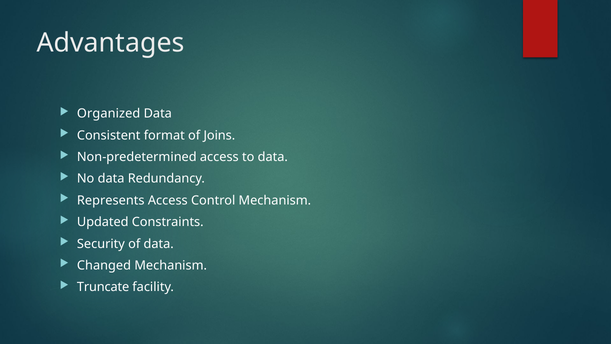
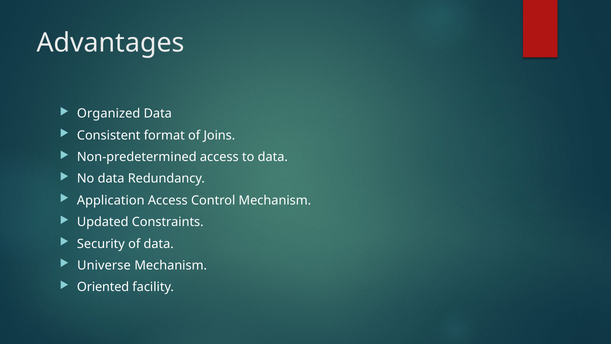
Represents: Represents -> Application (111, 200)
Changed: Changed -> Universe (104, 265)
Truncate: Truncate -> Oriented (103, 287)
